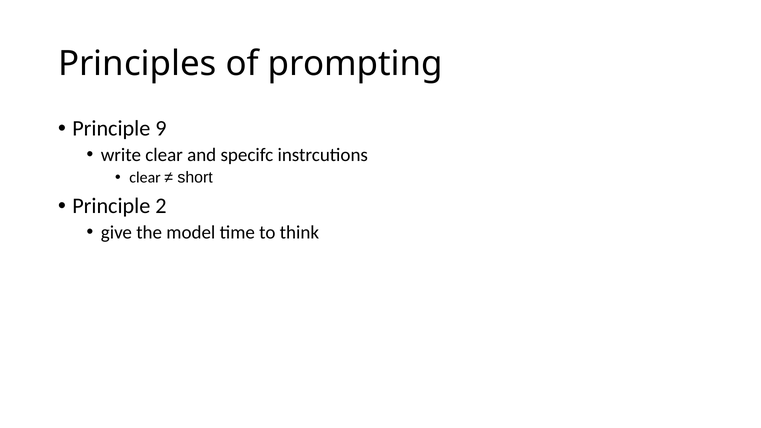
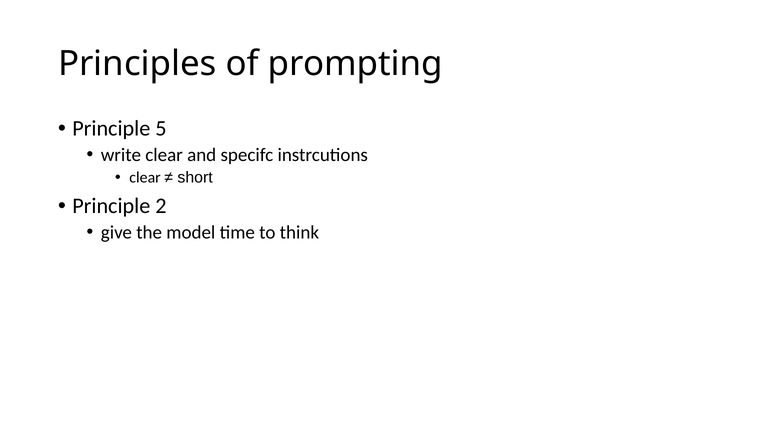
9: 9 -> 5 (161, 129)
